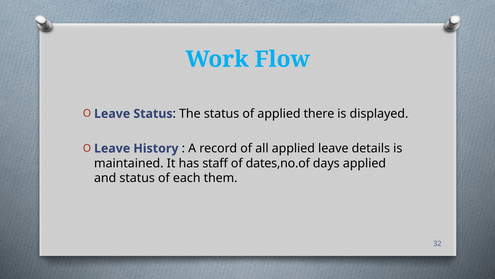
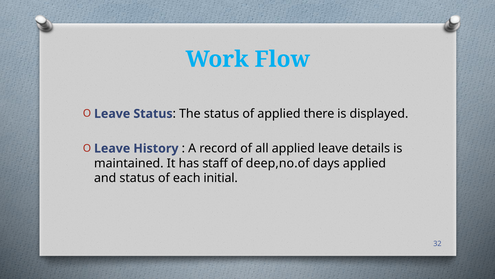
dates,no.of: dates,no.of -> deep,no.of (278, 163)
them: them -> initial (221, 178)
